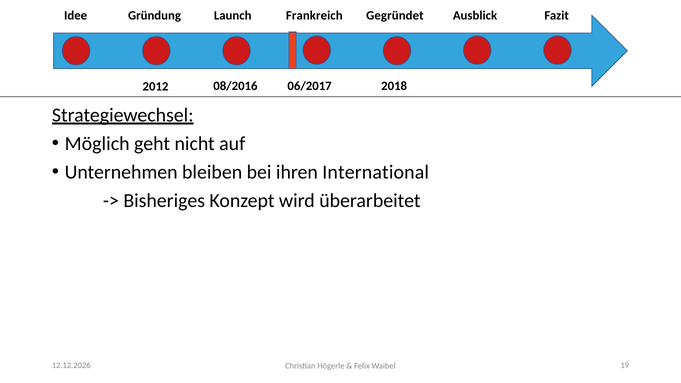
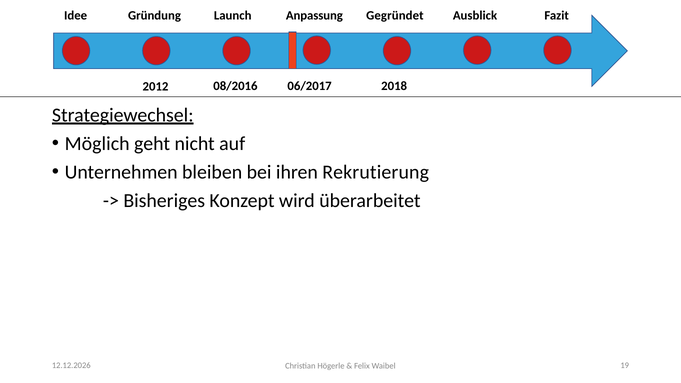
Frankreich: Frankreich -> Anpassung (314, 16)
International: International -> Rekrutierung (376, 172)
